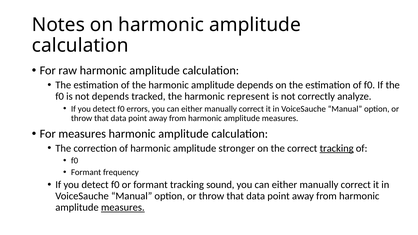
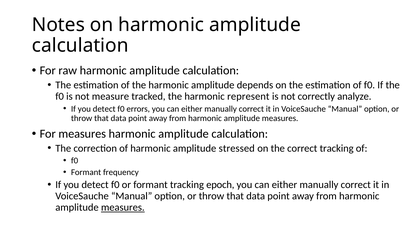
not depends: depends -> measure (110, 96)
stronger: stronger -> stressed (237, 148)
tracking underline: present -> none (337, 148)
sound: sound -> epoch (220, 185)
